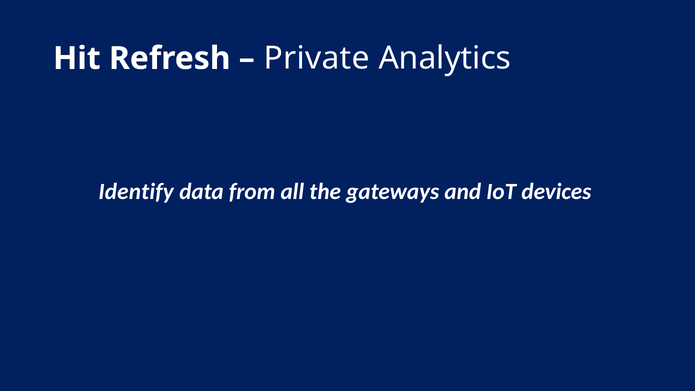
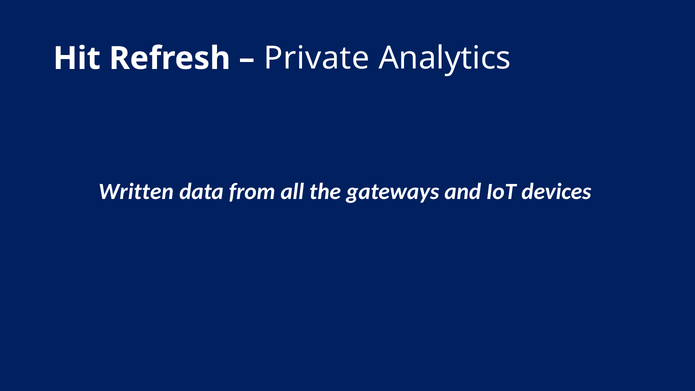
Identify: Identify -> Written (136, 192)
